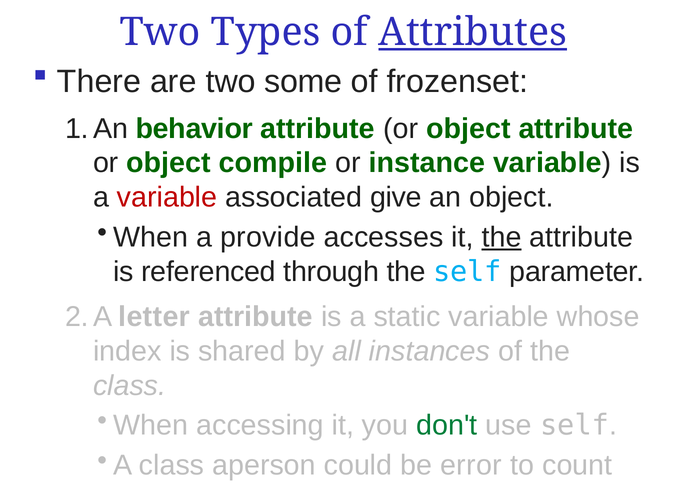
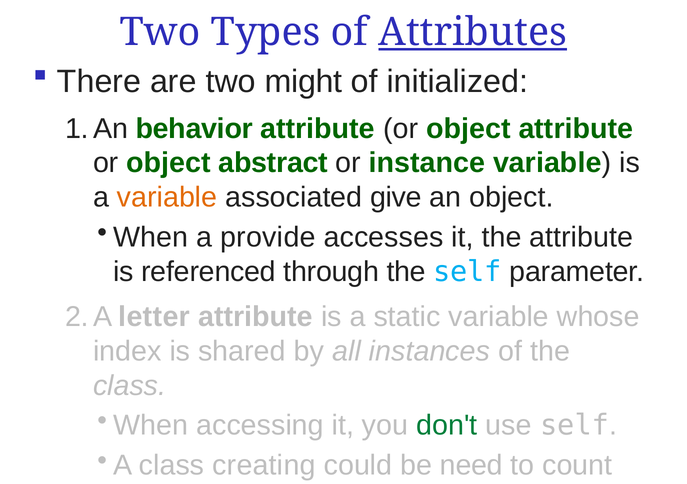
some: some -> might (303, 81)
frozenset: frozenset -> initialized (457, 81)
compile: compile -> abstract (273, 163)
variable colour: red -> orange (167, 197)
the underline: present -> none (502, 237)
aperson: aperson -> creating (264, 465)
error: error -> need (471, 465)
